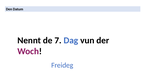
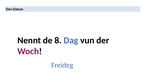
7: 7 -> 8 (58, 40)
